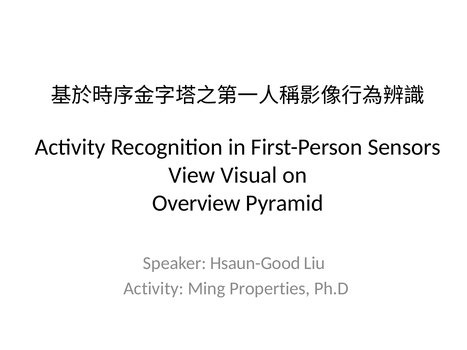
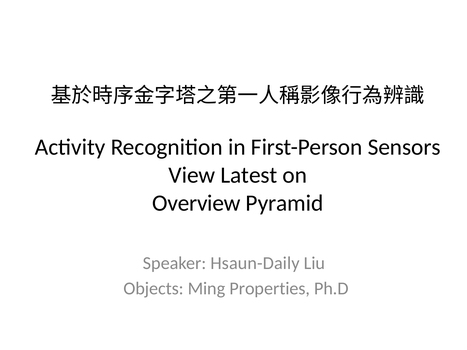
Visual: Visual -> Latest (249, 175)
Hsaun-Good: Hsaun-Good -> Hsaun-Daily (255, 263)
Activity: Activity -> Objects (154, 289)
